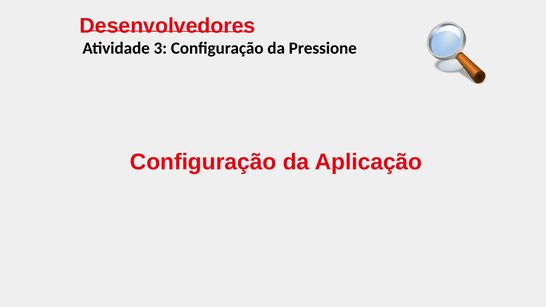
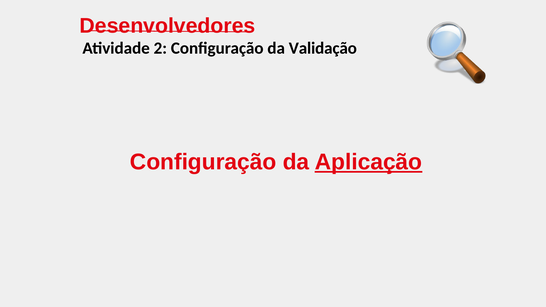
3: 3 -> 2 (160, 48)
Pressione: Pressione -> Validação (323, 48)
Aplicação underline: none -> present (368, 162)
